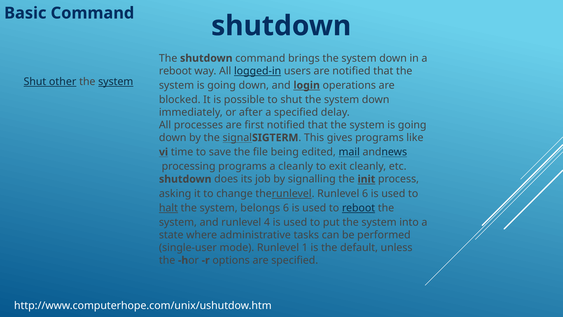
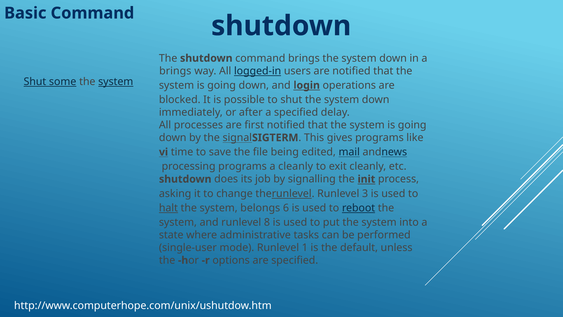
reboot: reboot -> brings (175, 71)
other: other -> some (63, 82)
Runlevel 6: 6 -> 3 (365, 193)
4: 4 -> 8 (267, 222)
